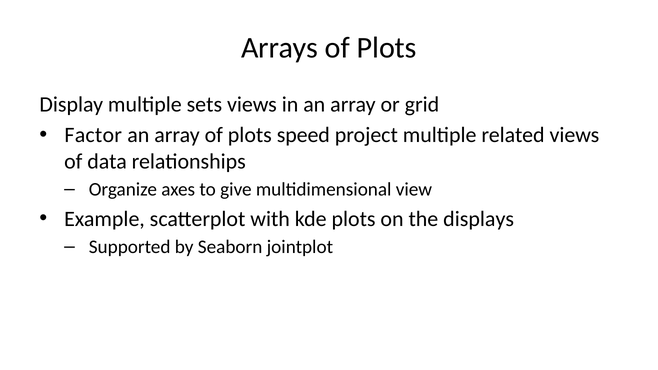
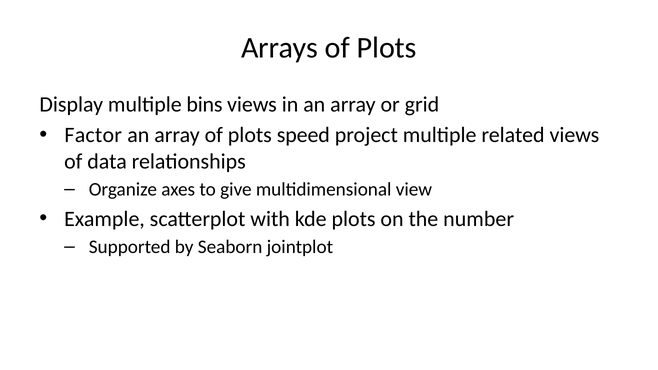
sets: sets -> bins (204, 104)
displays: displays -> number (479, 219)
